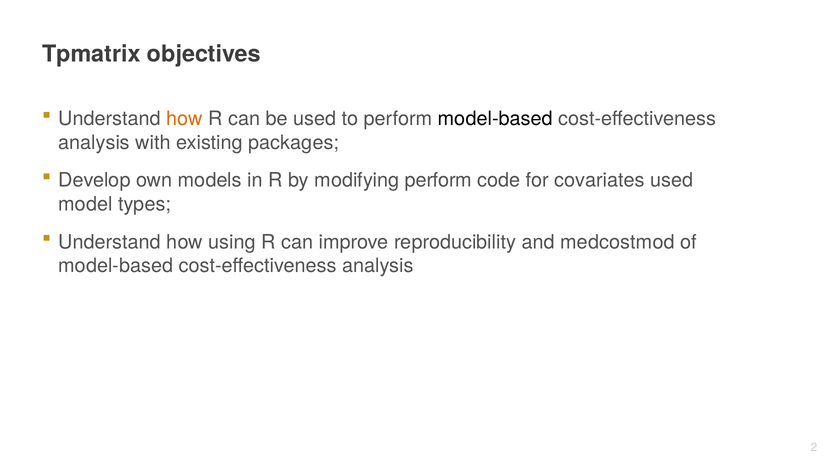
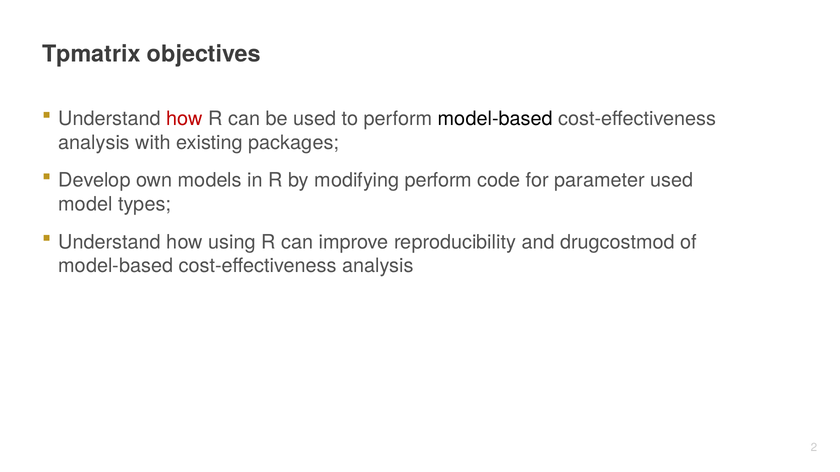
how colour: orange -> red (185, 119)
covariates: covariates -> parameter (600, 181)
medcostmod: medcostmod -> drugcostmod (618, 242)
